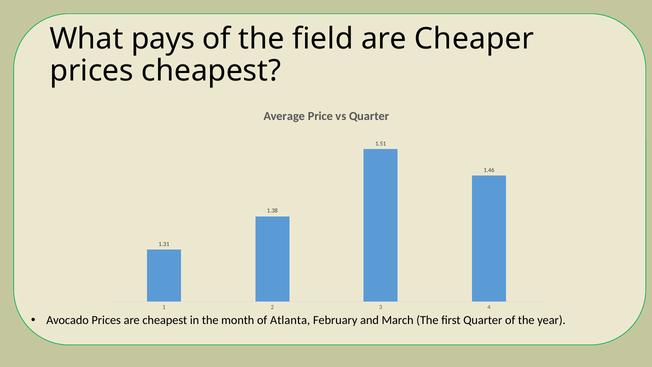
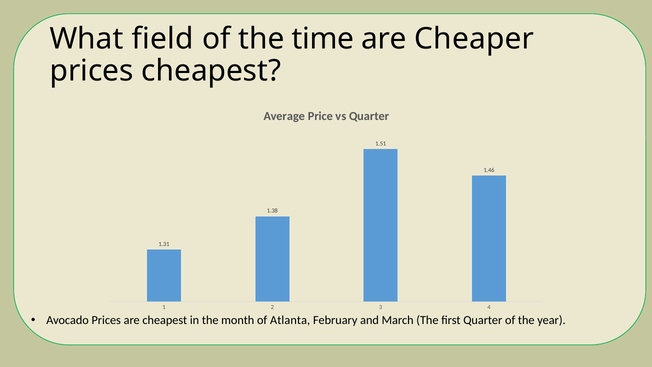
pays: pays -> field (163, 39)
field: field -> time (323, 39)
